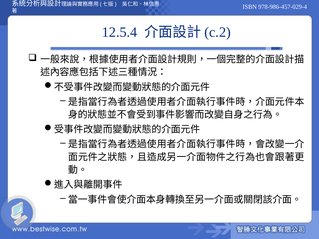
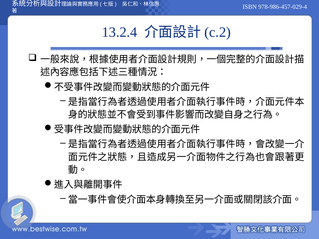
12.5.4: 12.5.4 -> 13.2.4 (120, 32)
